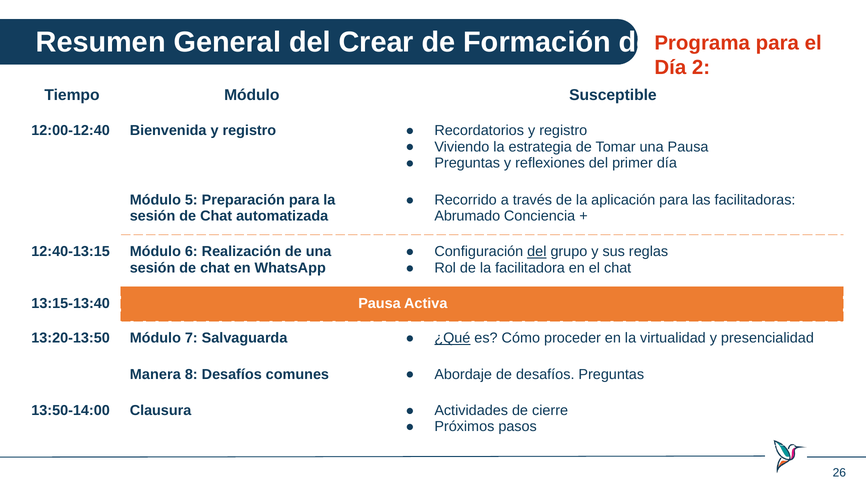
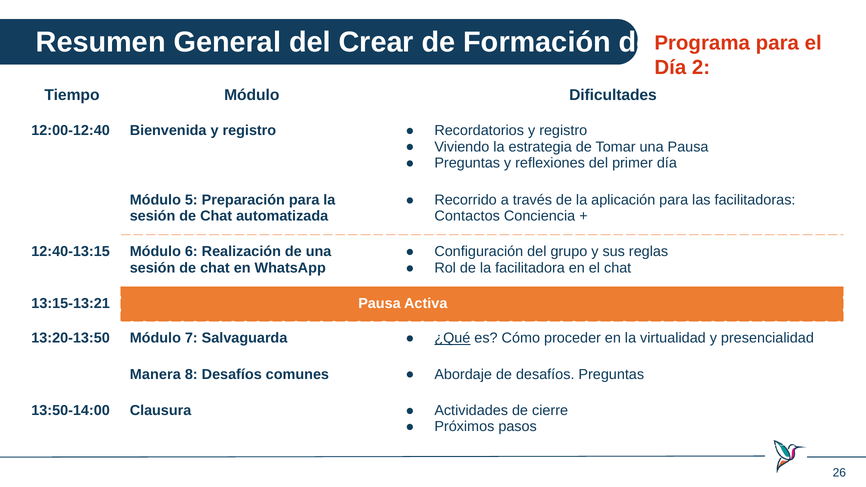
Susceptible: Susceptible -> Dificultades (613, 95)
Abrumado: Abrumado -> Contactos (467, 216)
del underline: present -> none (537, 252)
13:15-13:40: 13:15-13:40 -> 13:15-13:21 (71, 304)
